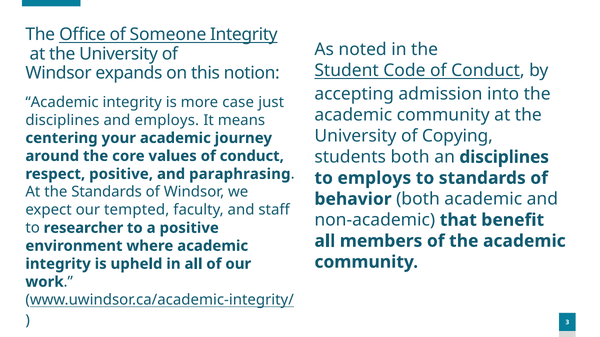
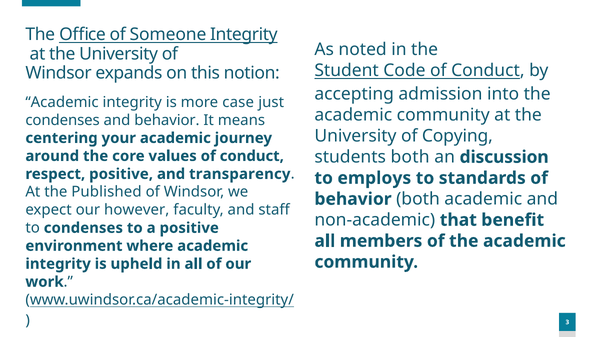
disciplines: disciplines -> condenses (63, 120)
and employs: employs -> behavior (167, 120)
an disciplines: disciplines -> discussion (504, 157)
paraphrasing: paraphrasing -> transparency (240, 174)
the Standards: Standards -> Published (106, 192)
tempted: tempted -> however (137, 210)
to researcher: researcher -> condenses (83, 228)
